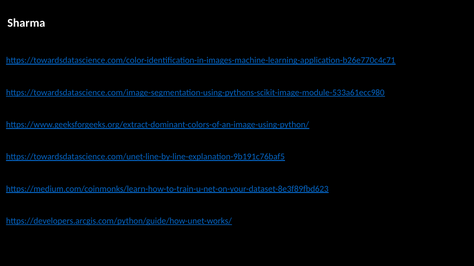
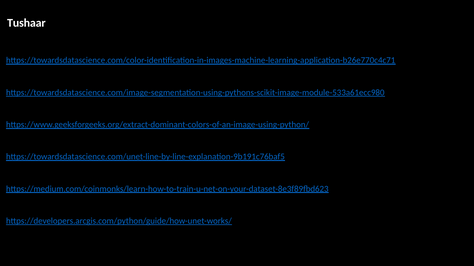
Sharma: Sharma -> Tushaar (26, 23)
